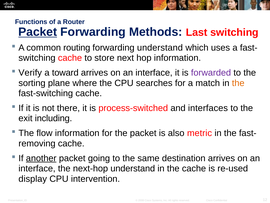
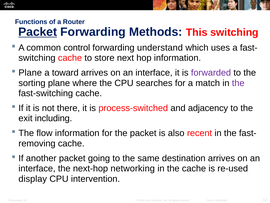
Last: Last -> This (197, 32)
routing: routing -> control (77, 48)
Verify: Verify -> Plane (30, 73)
the colour: orange -> purple (238, 83)
interfaces: interfaces -> adjacency (208, 108)
metric: metric -> recent (200, 133)
another underline: present -> none (41, 158)
next-hop understand: understand -> networking (133, 168)
